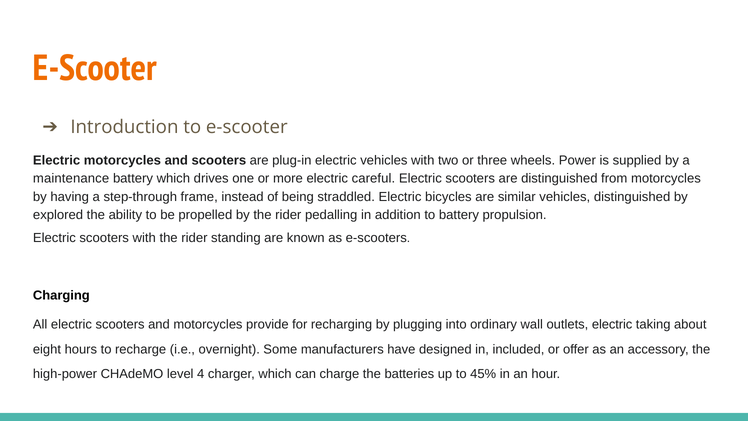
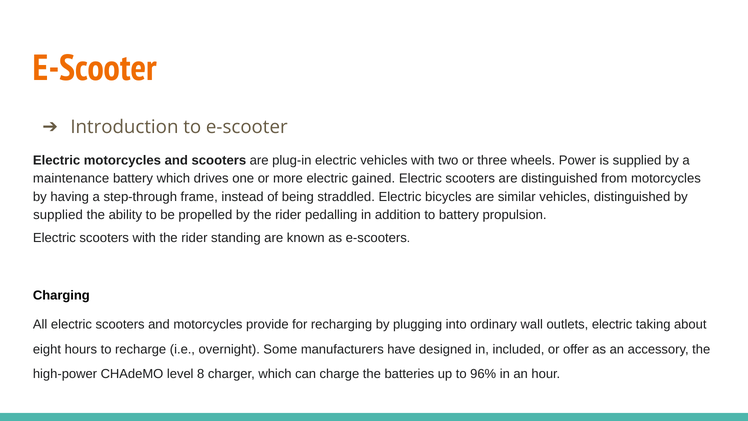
careful: careful -> gained (373, 179)
explored: explored -> supplied (58, 215)
4: 4 -> 8 (201, 374)
45%: 45% -> 96% (483, 374)
